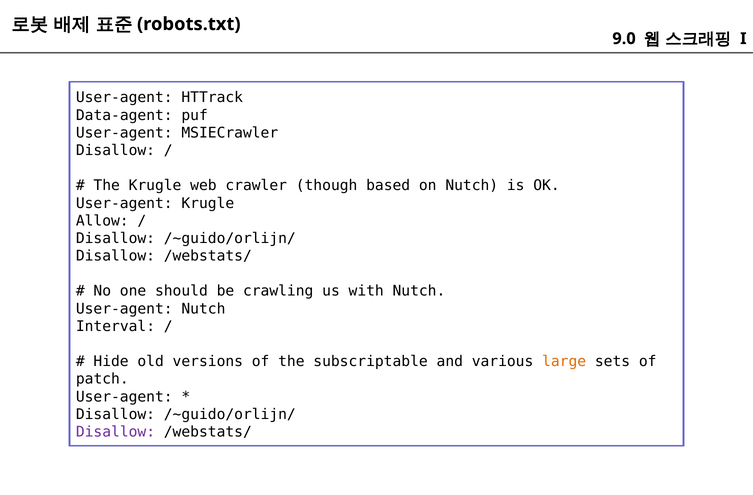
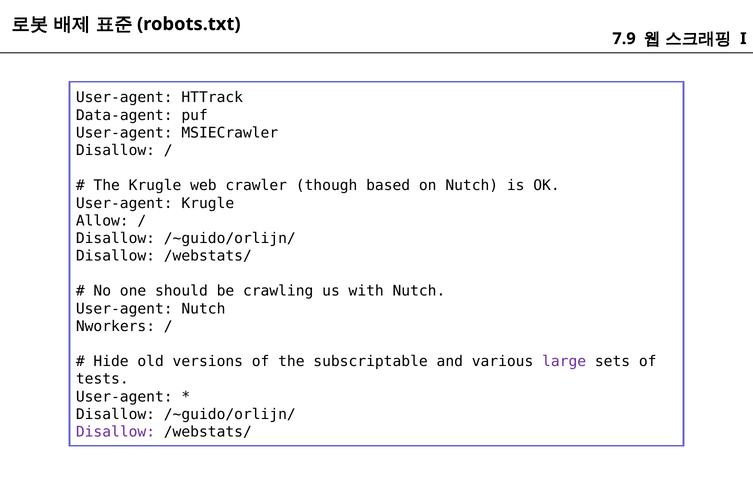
9.0: 9.0 -> 7.9 (624, 39)
Interval: Interval -> Nworkers (115, 326)
large colour: orange -> purple (564, 361)
patch: patch -> tests (102, 379)
